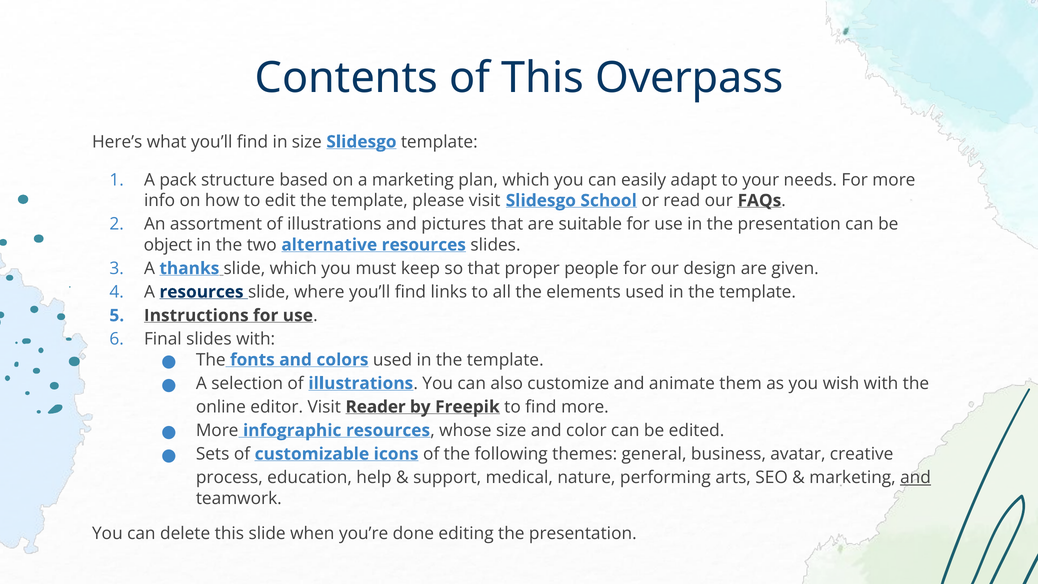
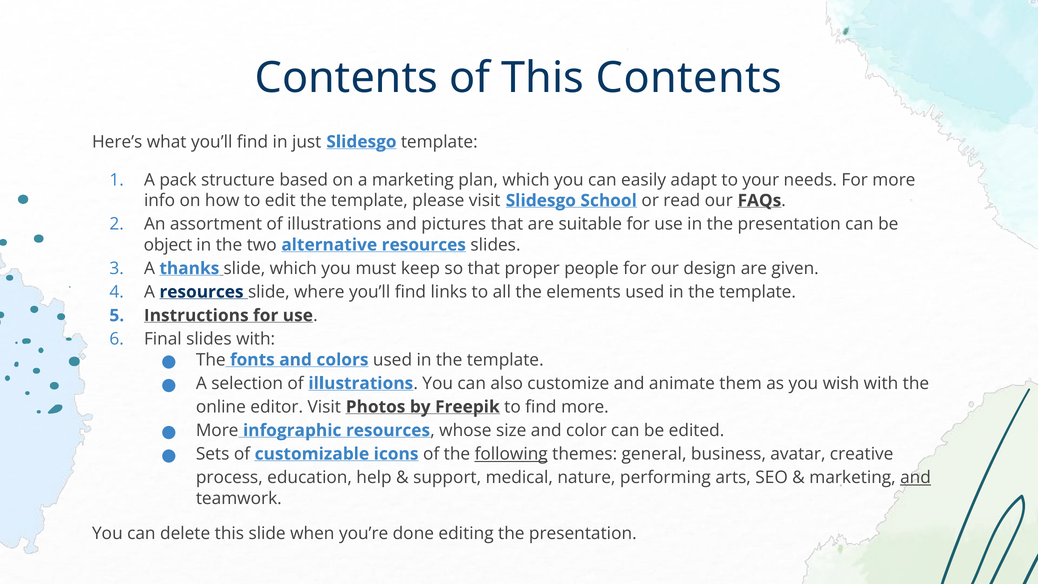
This Overpass: Overpass -> Contents (689, 78)
in size: size -> just (307, 142)
Reader: Reader -> Photos (376, 407)
following underline: none -> present (511, 454)
